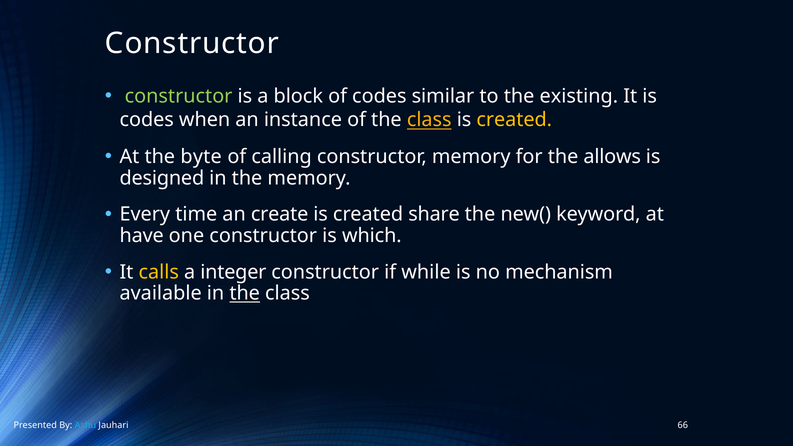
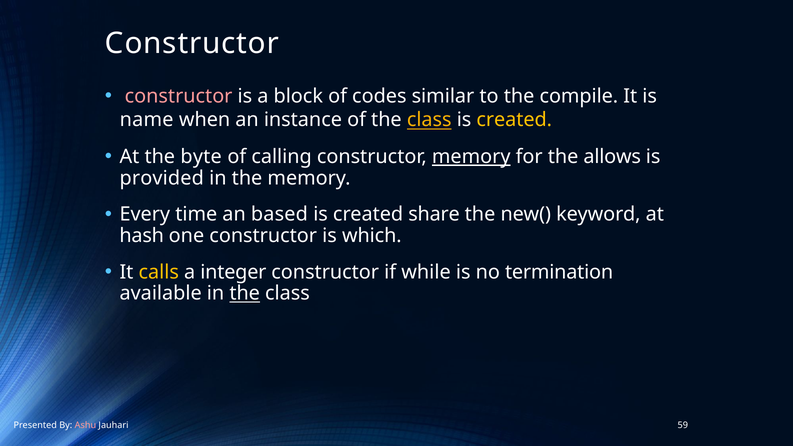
constructor colour: light green -> pink (179, 96)
existing: existing -> compile (579, 96)
codes: codes -> name (147, 120)
memory underline: none -> present (471, 157)
designed: designed -> provided (162, 178)
create: create -> based (279, 214)
have: have -> hash (142, 236)
mechanism: mechanism -> termination (559, 272)
Ashu colour: light blue -> pink (85, 425)
66: 66 -> 59 (683, 425)
